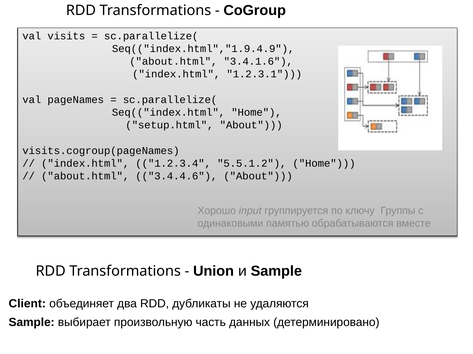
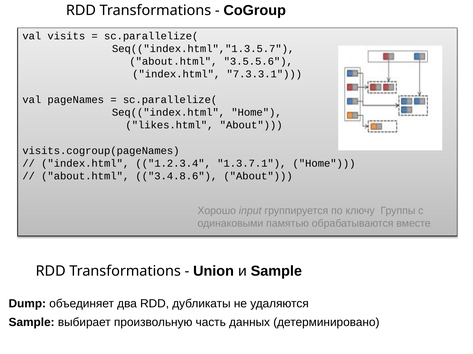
Seq(("index.html","1.9.4.9: Seq(("index.html","1.9.4.9 -> Seq(("index.html","1.3.5.7 (203, 49)
3.4.1.6: 3.4.1.6 -> 3.5.5.6 (258, 62)
1.2.3.1: 1.2.3.1 -> 7.3.3.1 (264, 74)
setup.html: setup.html -> likes.html (169, 125)
5.5.1.2: 5.5.1.2 -> 1.3.7.1 (252, 164)
3.4.4.6: 3.4.4.6 -> 3.4.8.6 (176, 176)
Client: Client -> Dump (27, 304)
